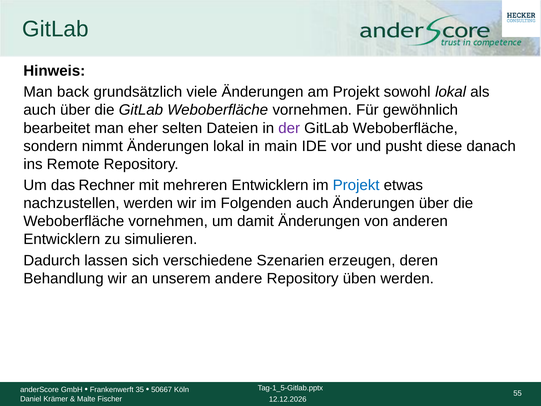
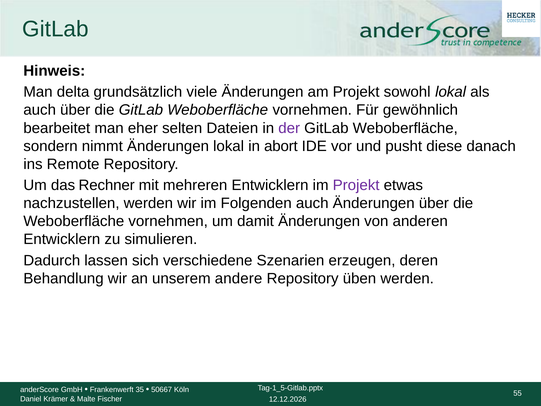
back: back -> delta (73, 92)
main: main -> abort (281, 146)
Projekt colour: blue -> purple (356, 185)
